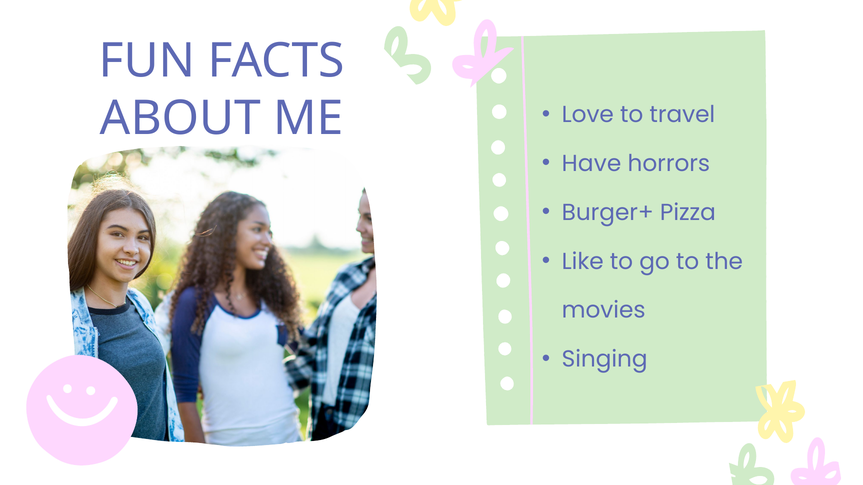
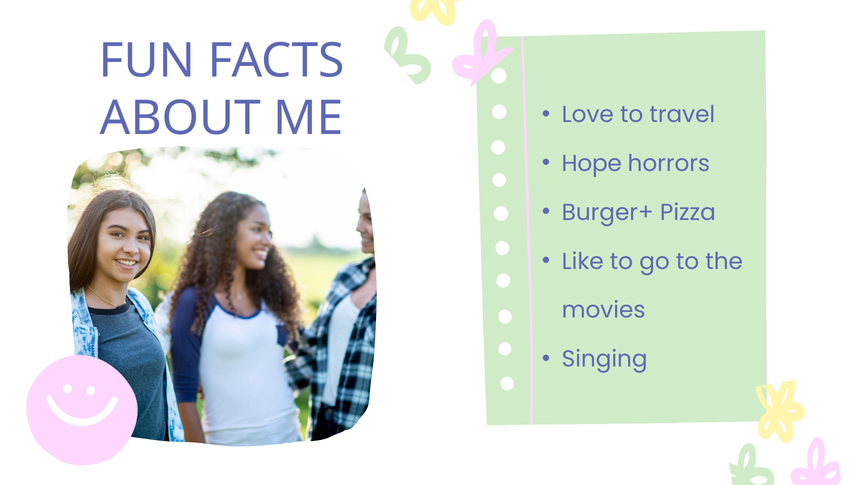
Have: Have -> Hope (592, 164)
